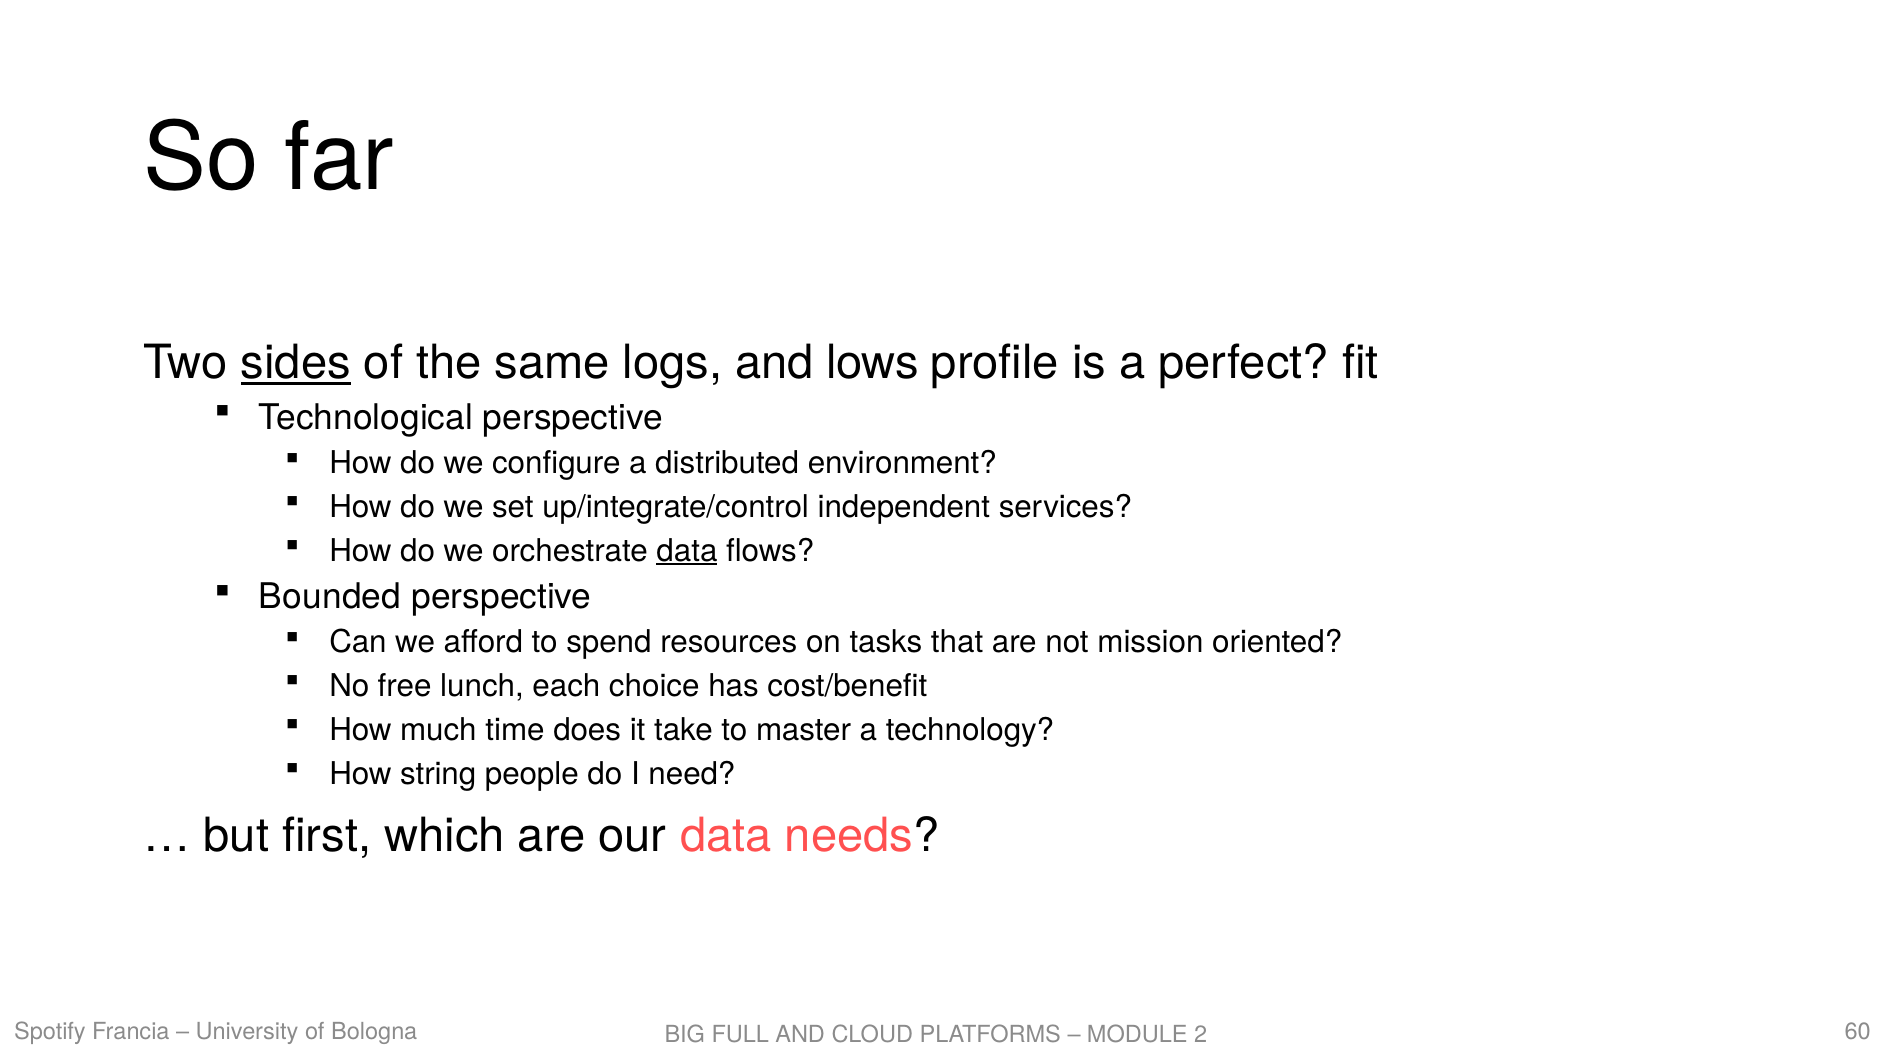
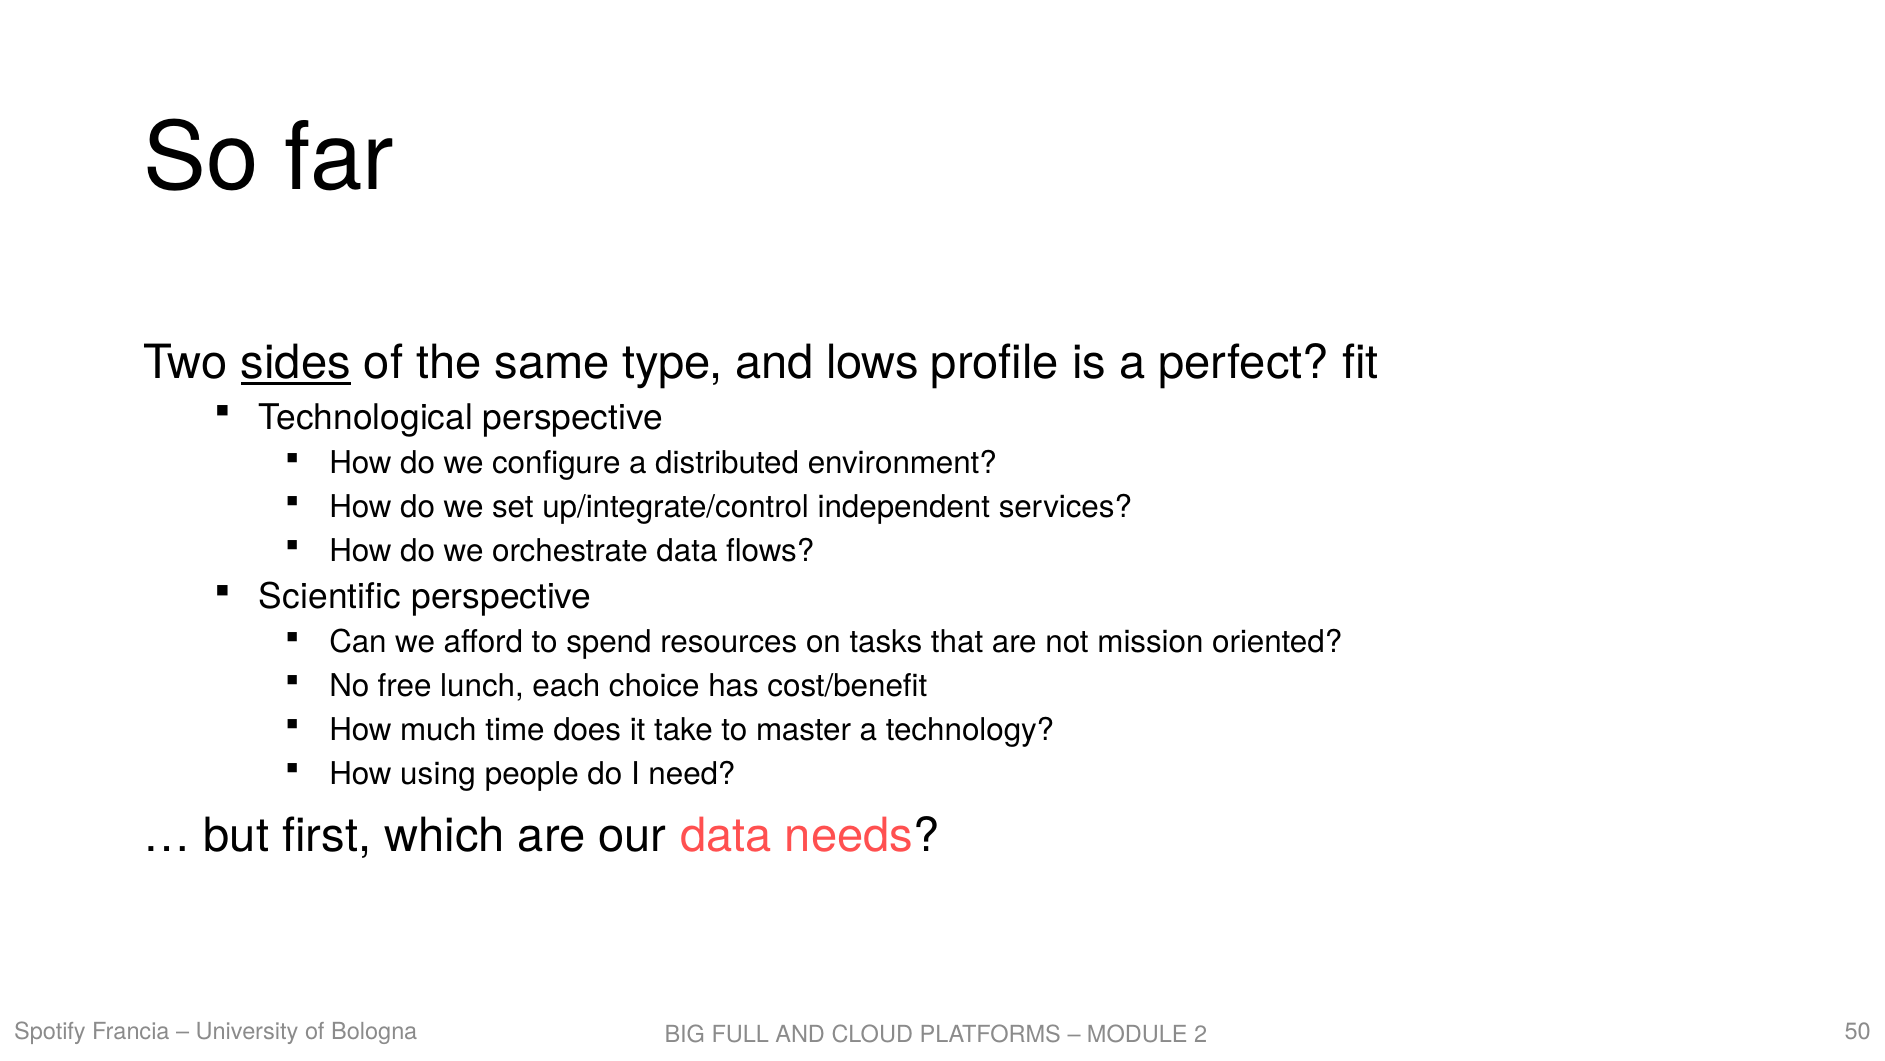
logs: logs -> type (673, 363)
data underline: present -> none (687, 550)
Bounded: Bounded -> Scientific (330, 596)
string: string -> using (438, 773)
60: 60 -> 50 (1858, 1031)
